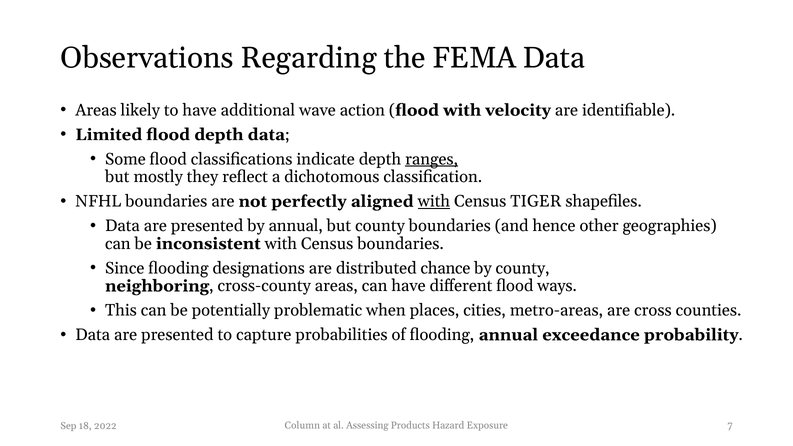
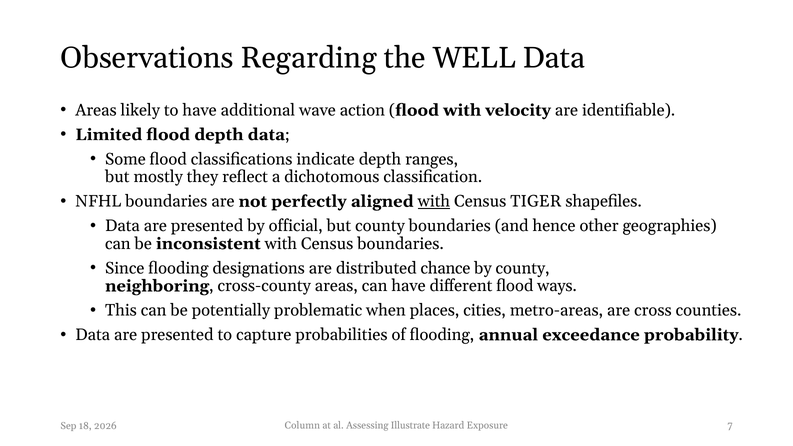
FEMA: FEMA -> WELL (474, 58)
ranges underline: present -> none (432, 159)
by annual: annual -> official (296, 226)
Products: Products -> Illustrate (410, 426)
2022: 2022 -> 2026 (105, 426)
